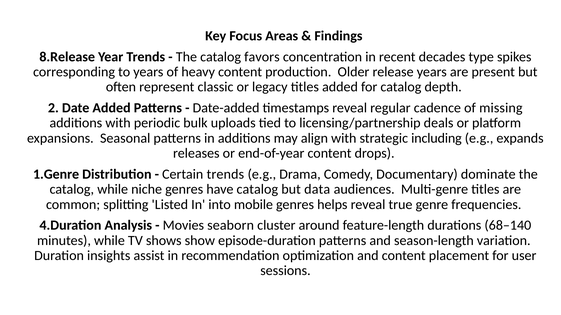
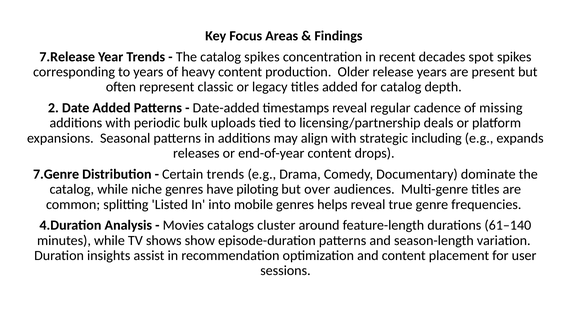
8.Release: 8.Release -> 7.Release (67, 57)
catalog favors: favors -> spikes (262, 57)
type: type -> spot (481, 57)
1.Genre: 1.Genre -> 7.Genre (56, 175)
have catalog: catalog -> piloting (257, 190)
data: data -> over (317, 190)
seaborn: seaborn -> catalogs (231, 226)
68–140: 68–140 -> 61–140 (508, 226)
